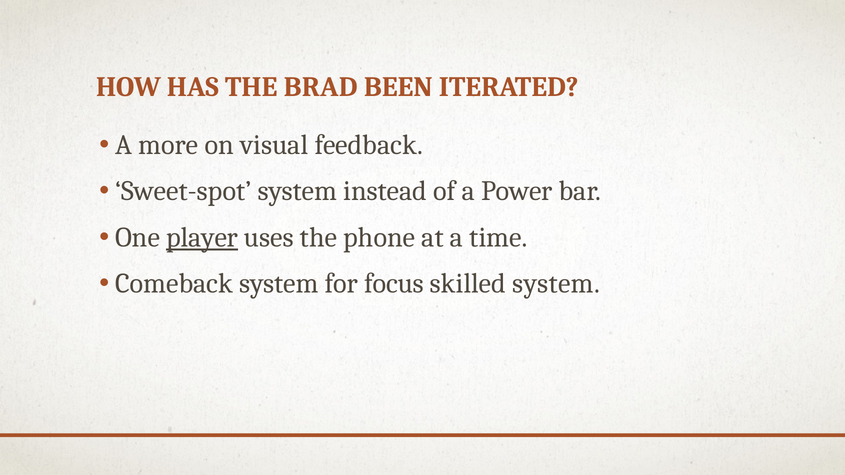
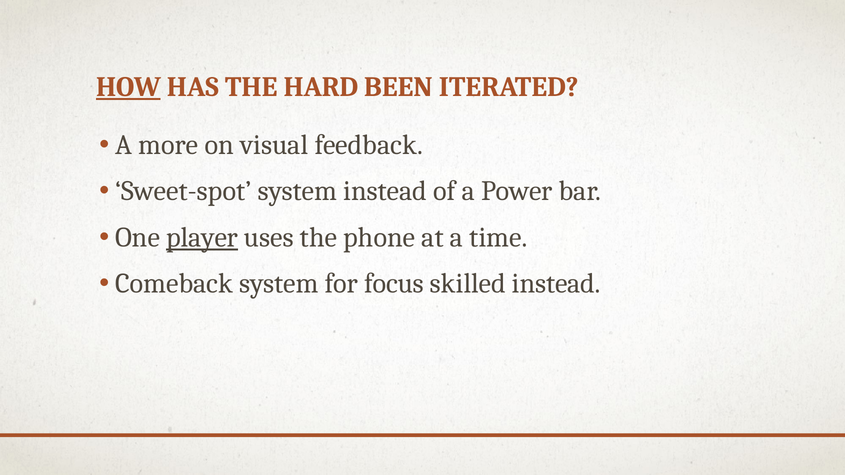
HOW underline: none -> present (129, 87)
BRAD: BRAD -> HARD (321, 87)
skilled system: system -> instead (556, 284)
